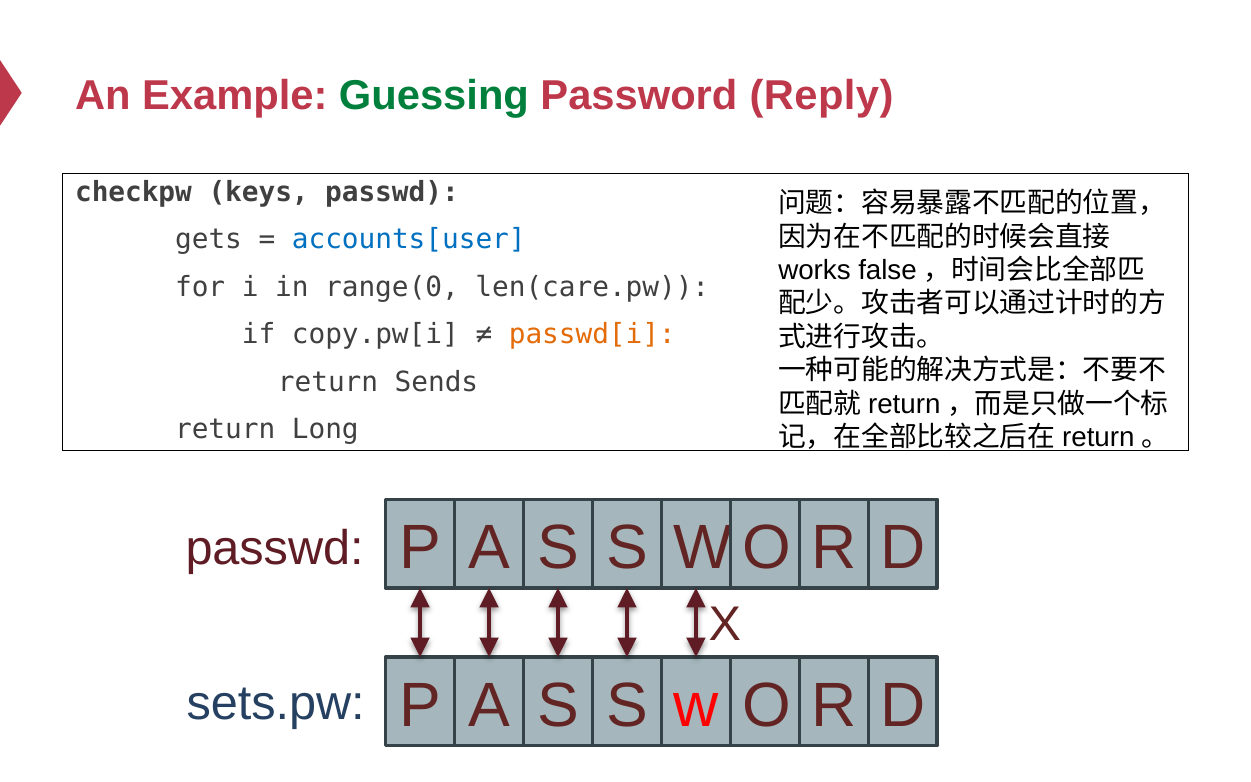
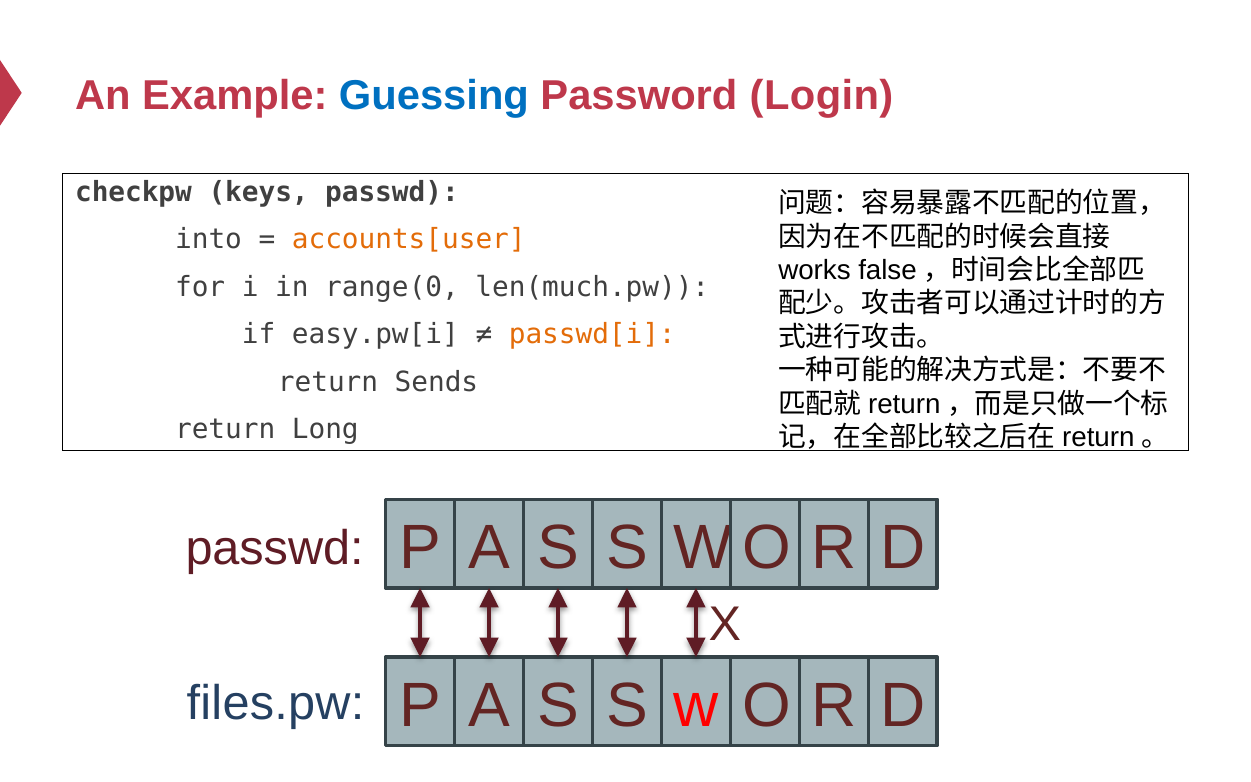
Guessing colour: green -> blue (434, 96)
Reply: Reply -> Login (822, 96)
gets: gets -> into (209, 240)
accounts[user colour: blue -> orange (409, 240)
len(care.pw: len(care.pw -> len(much.pw (592, 287)
copy.pw[i: copy.pw[i -> easy.pw[i (375, 335)
sets.pw: sets.pw -> files.pw (276, 704)
